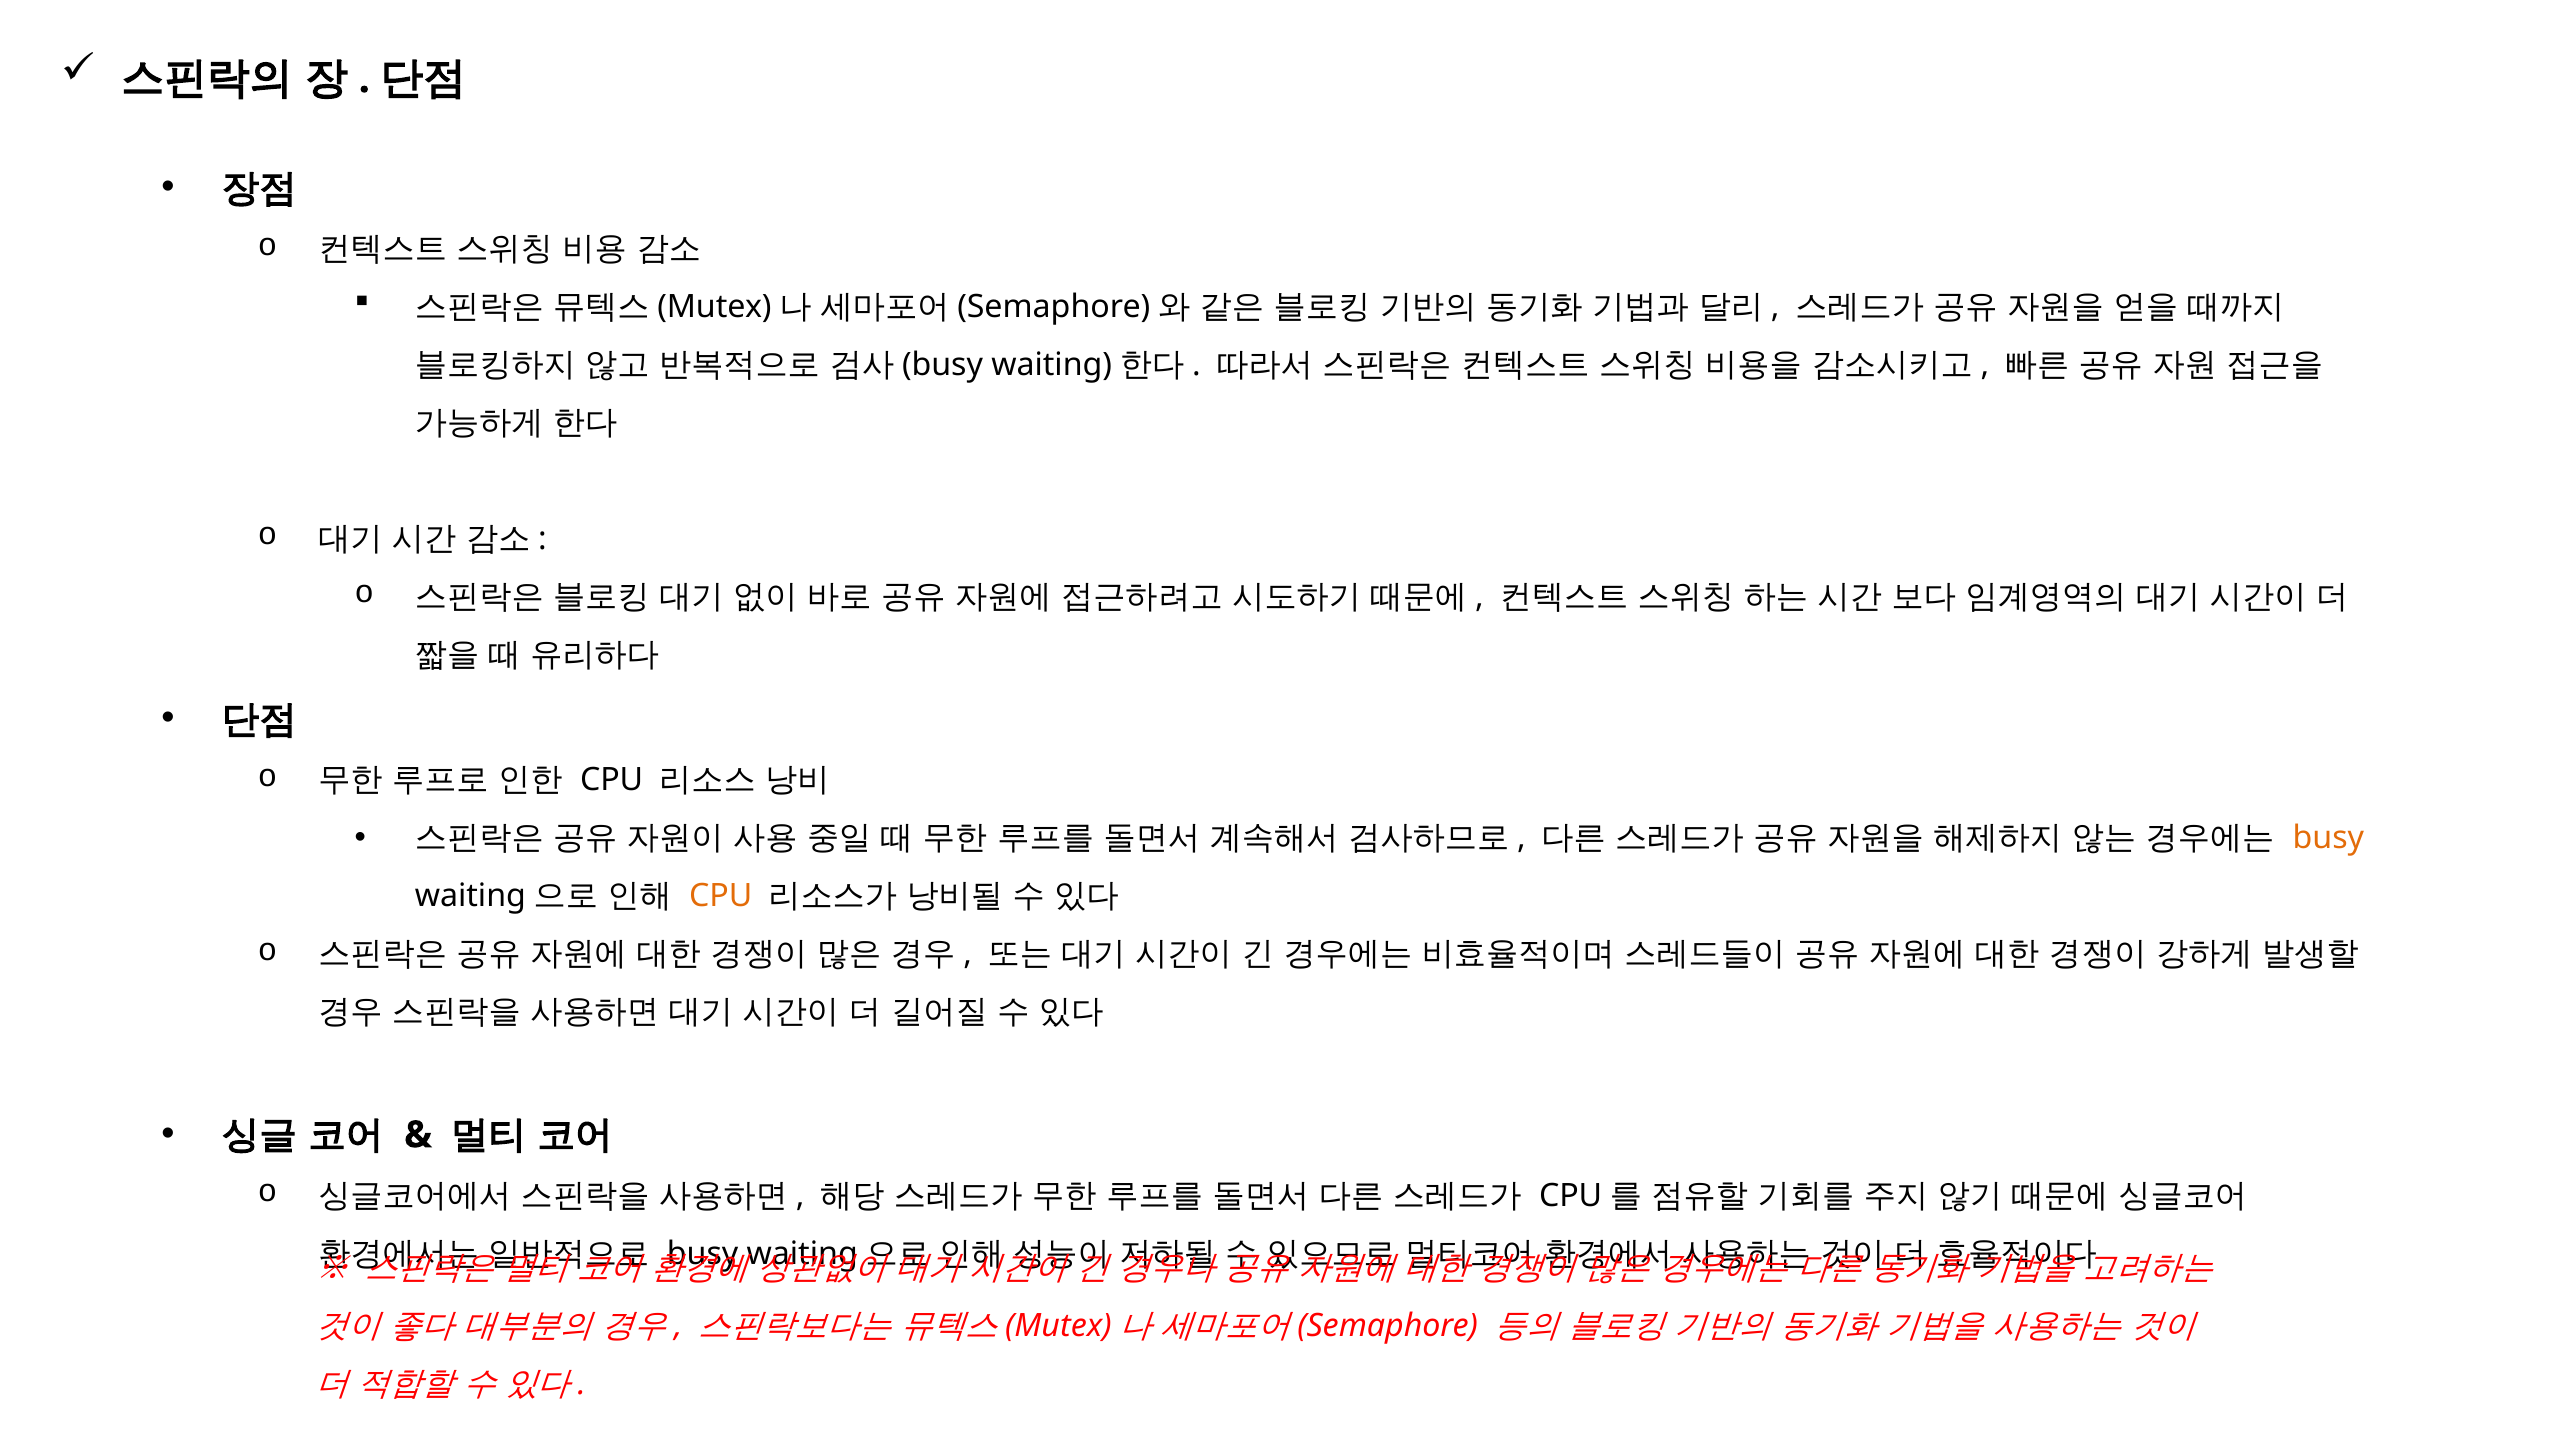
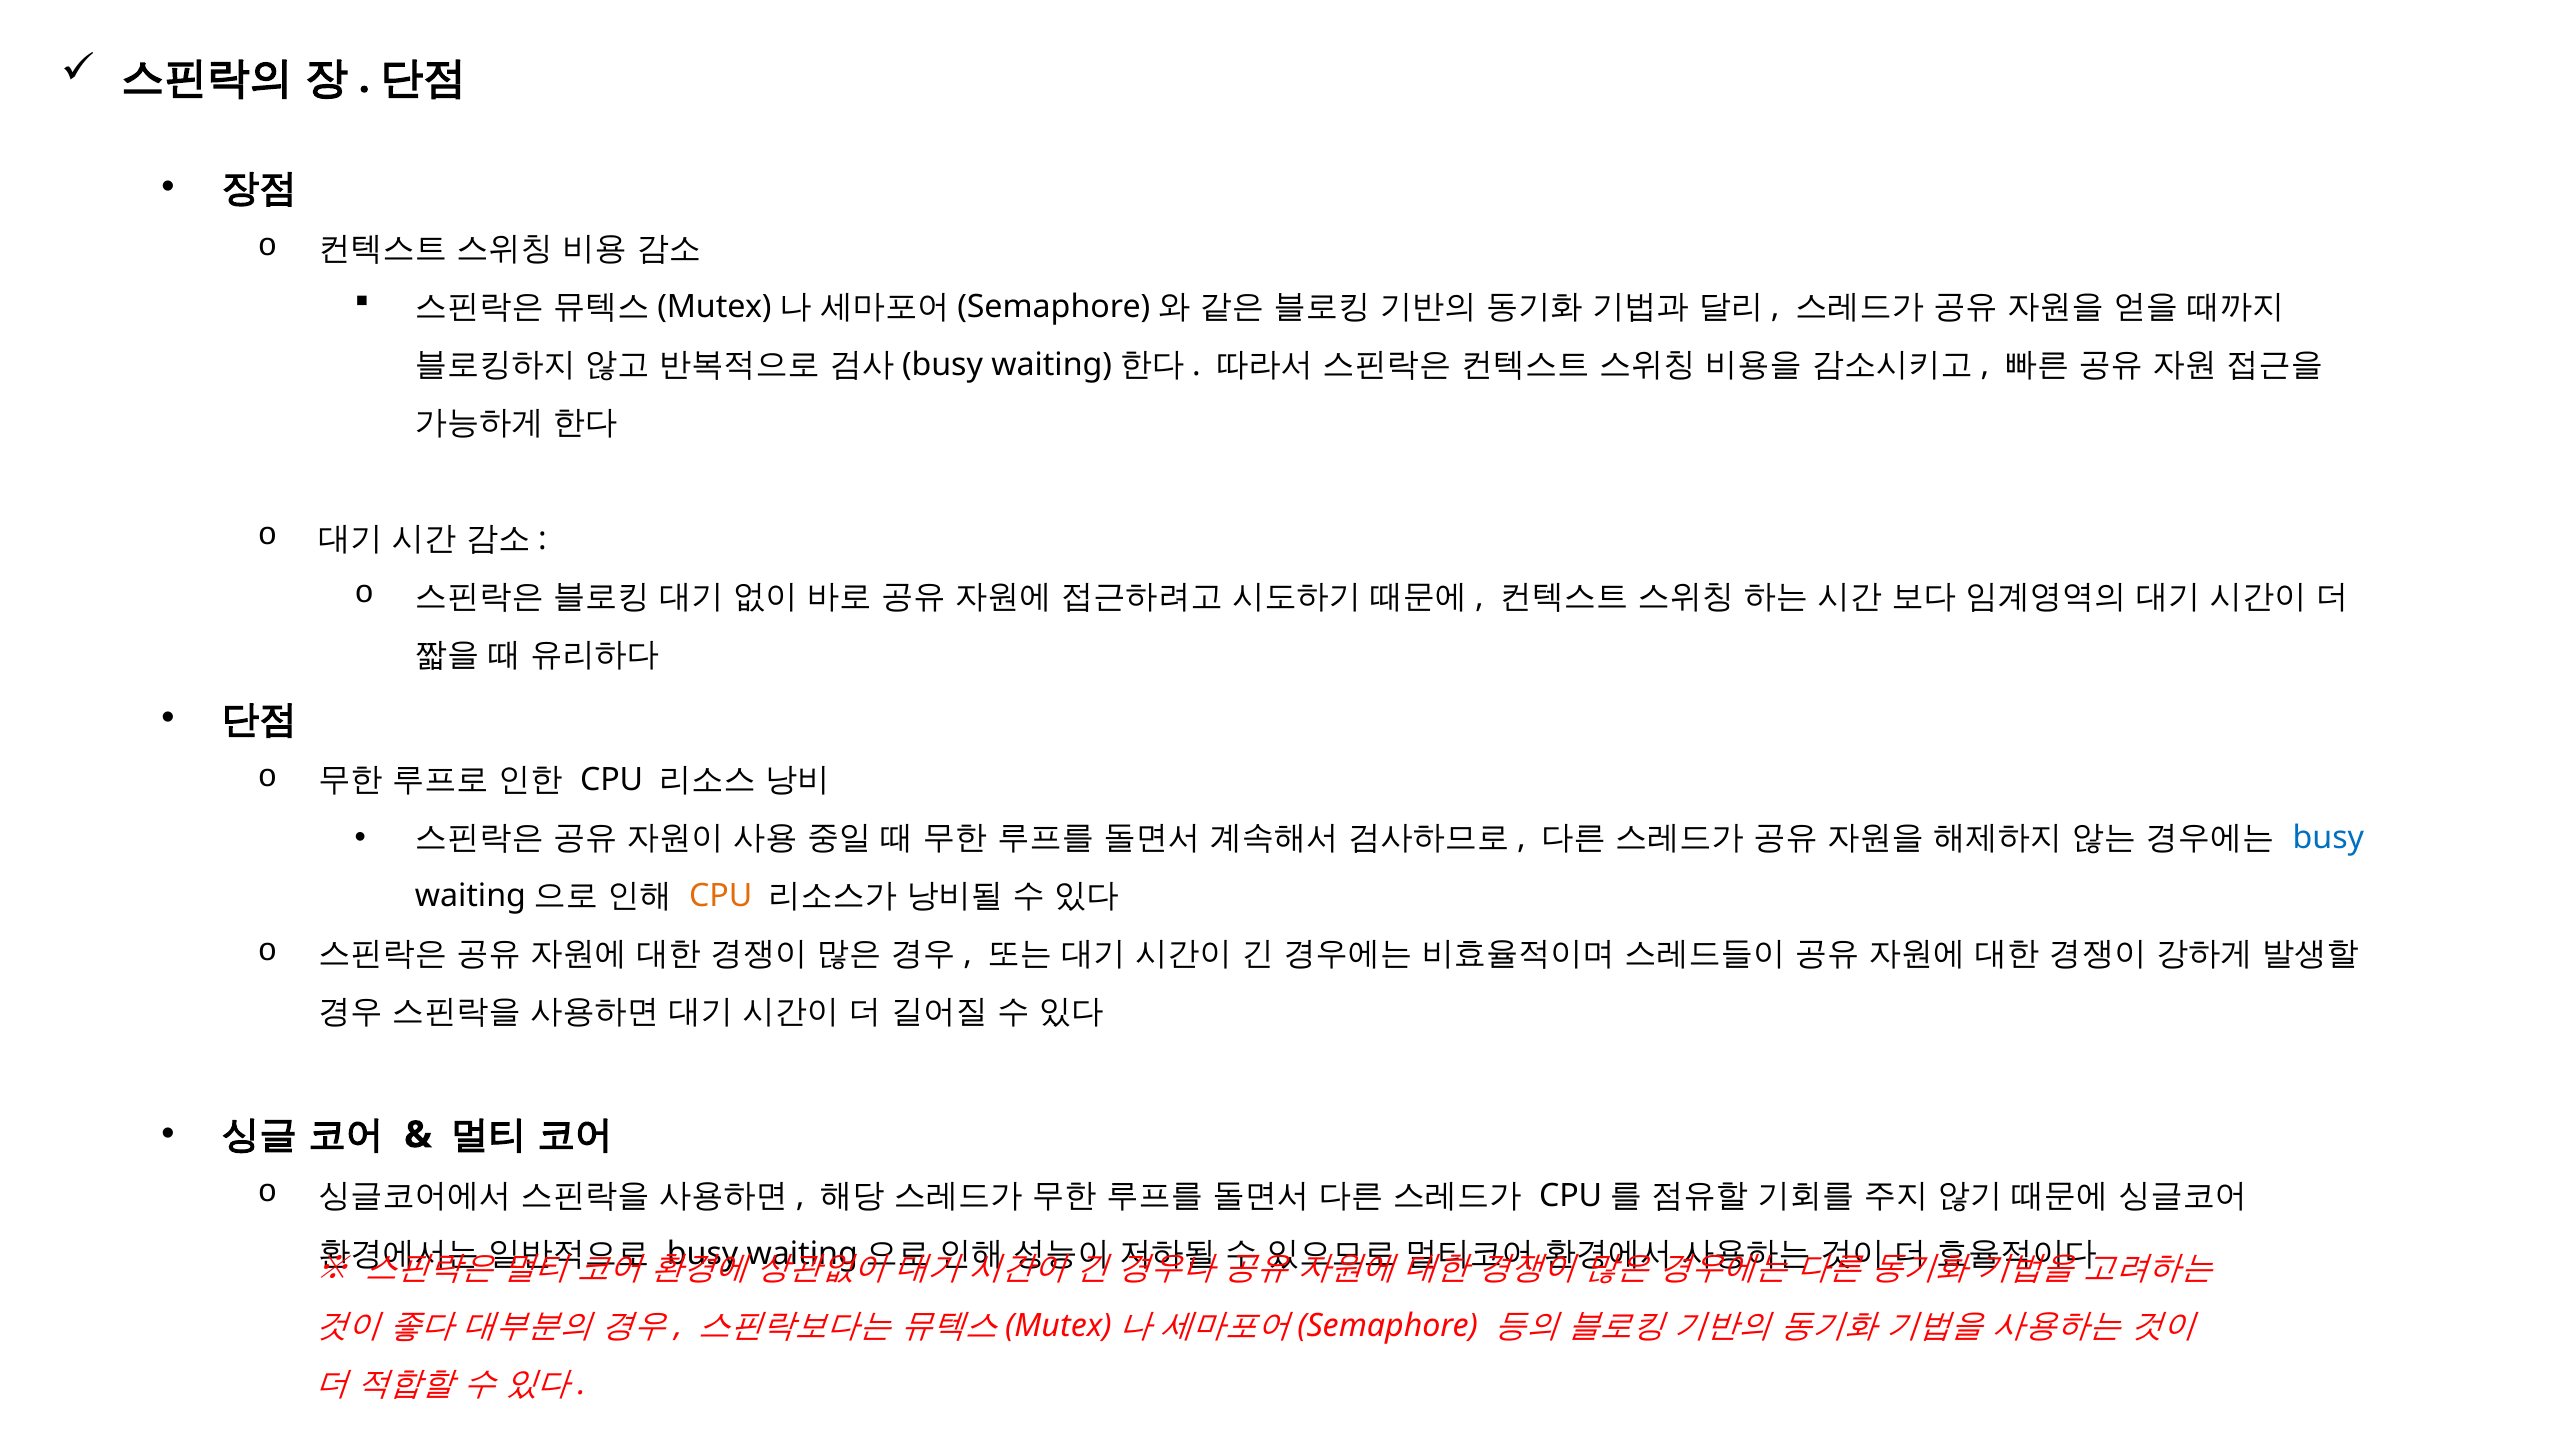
busy colour: orange -> blue (2328, 838)
